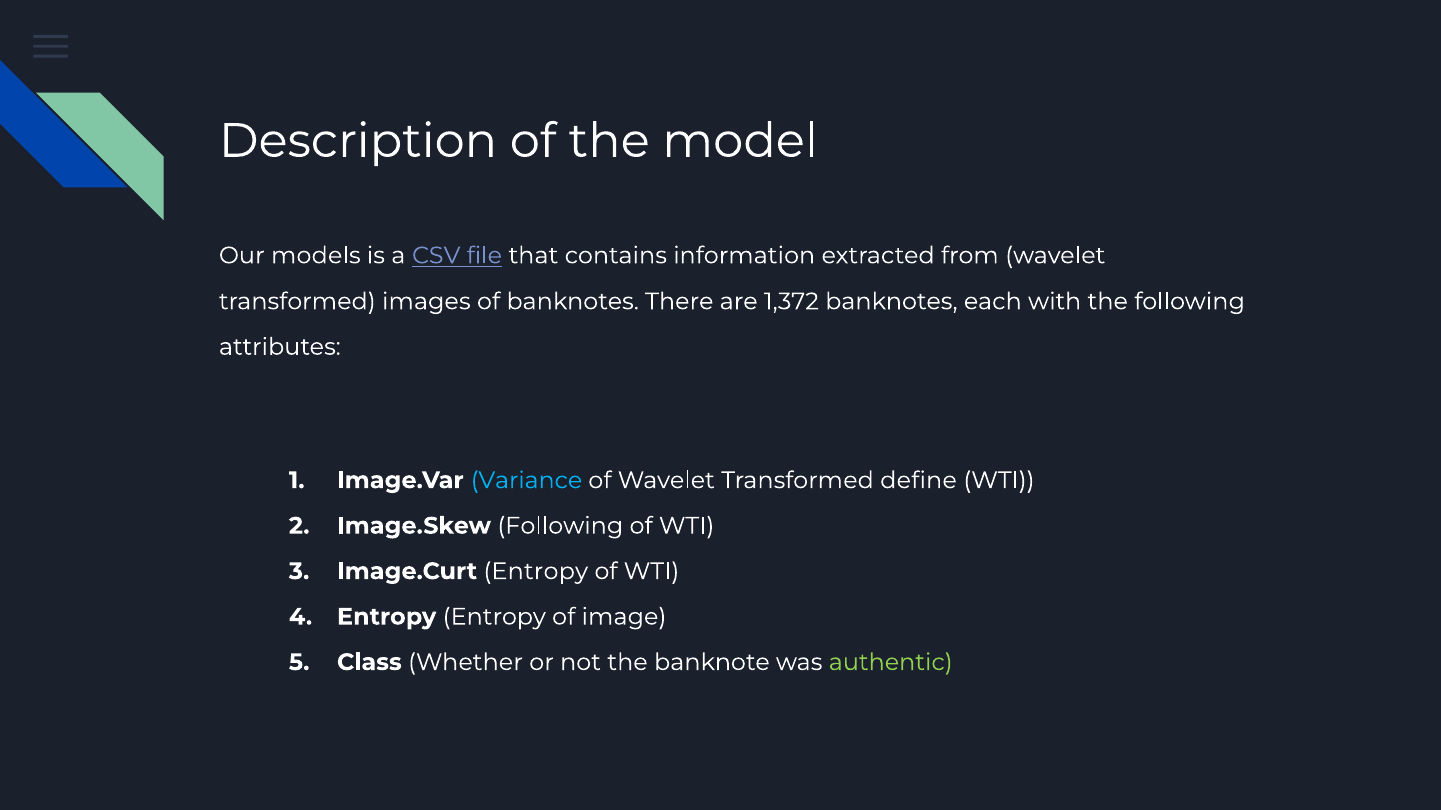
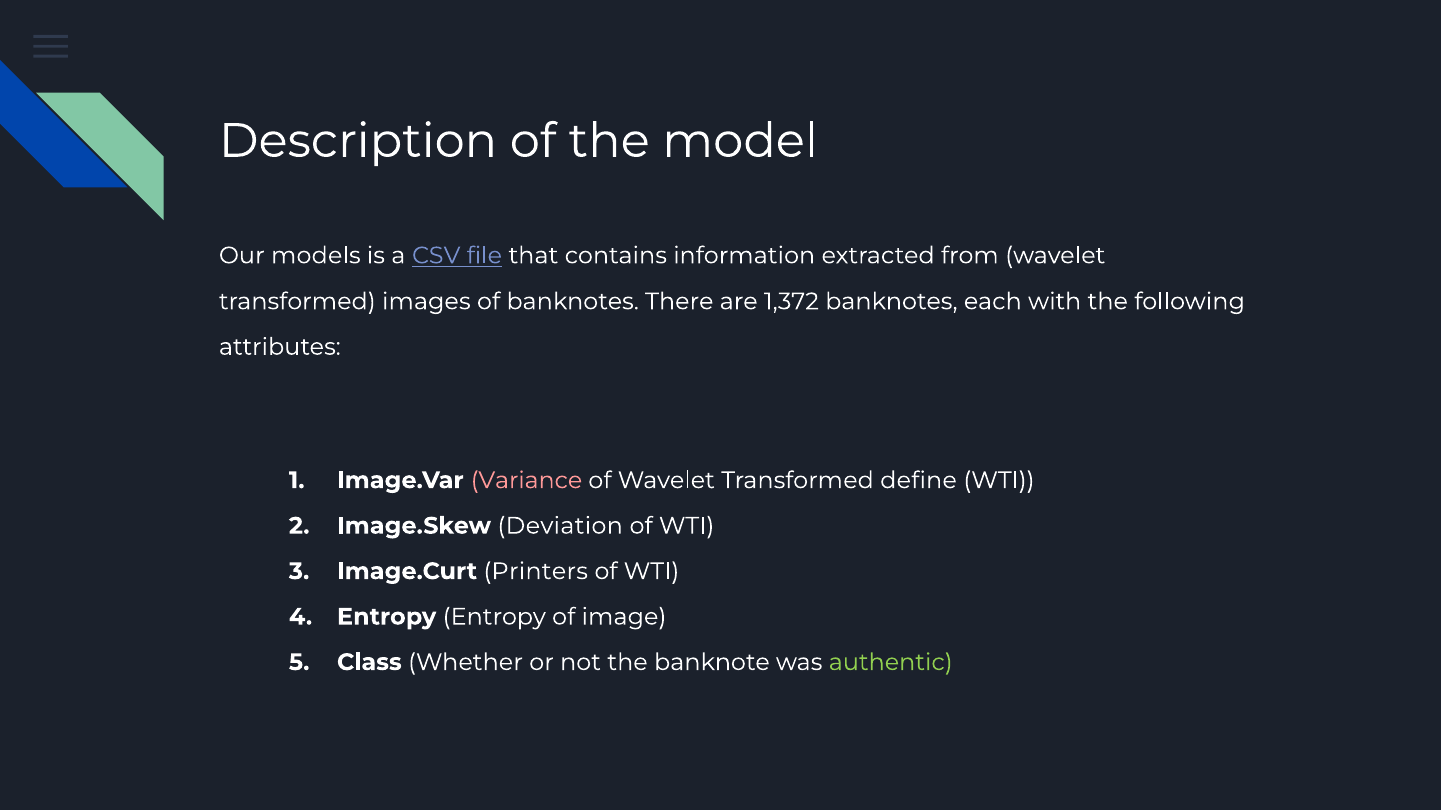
Variance colour: light blue -> pink (527, 481)
Image.Skew Following: Following -> Deviation (560, 526)
Image.Curt Entropy: Entropy -> Printers (536, 572)
